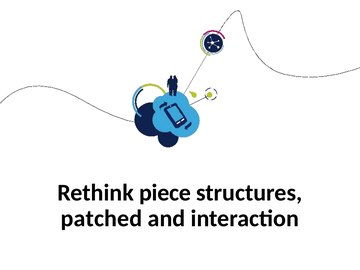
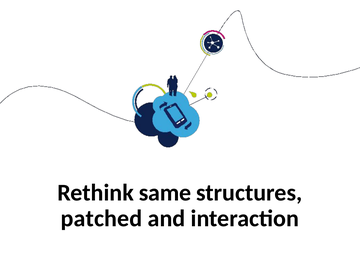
piece: piece -> same (165, 193)
